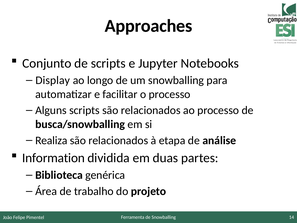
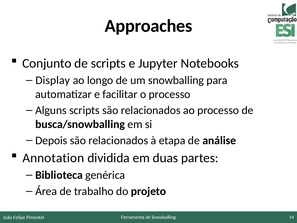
Realiza: Realiza -> Depois (51, 140)
Information: Information -> Annotation (53, 158)
